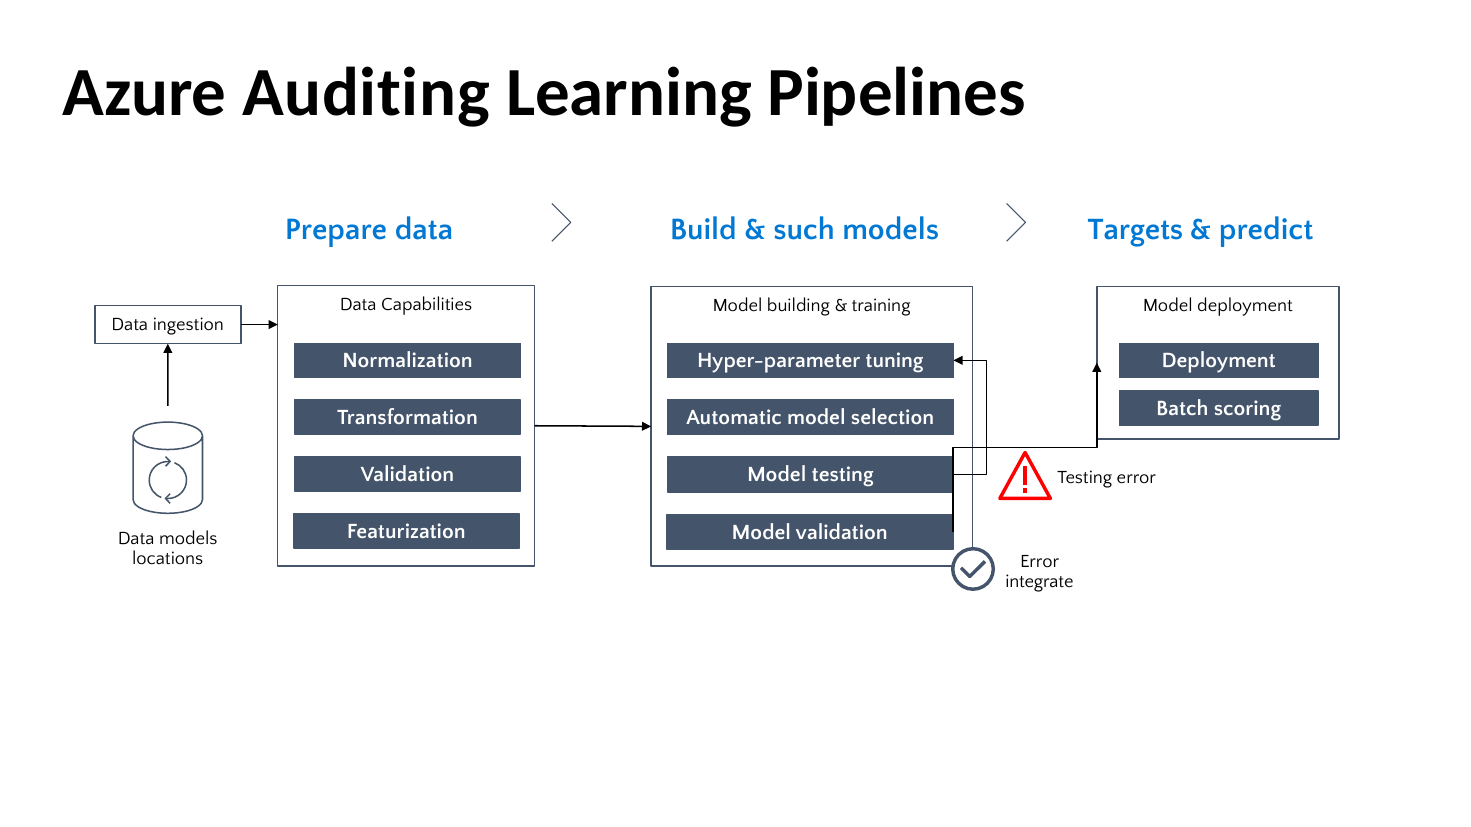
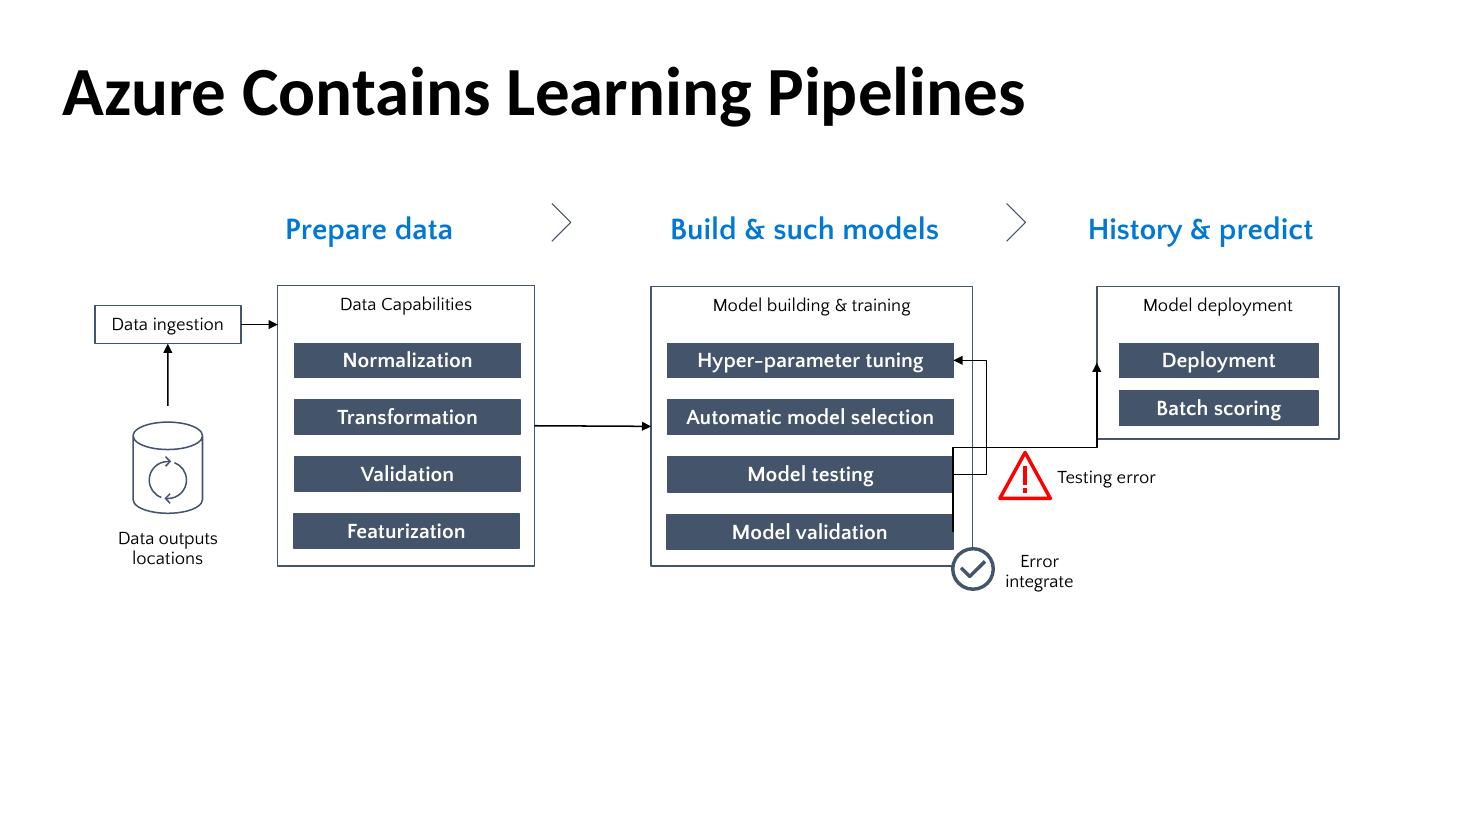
Auditing: Auditing -> Contains (366, 93)
Targets: Targets -> History (1135, 230)
Data models: models -> outputs (188, 539)
